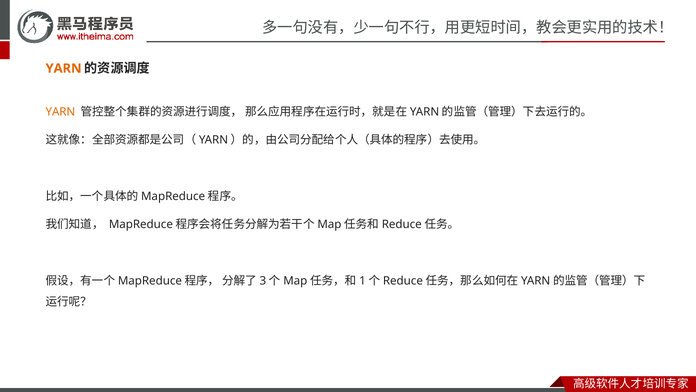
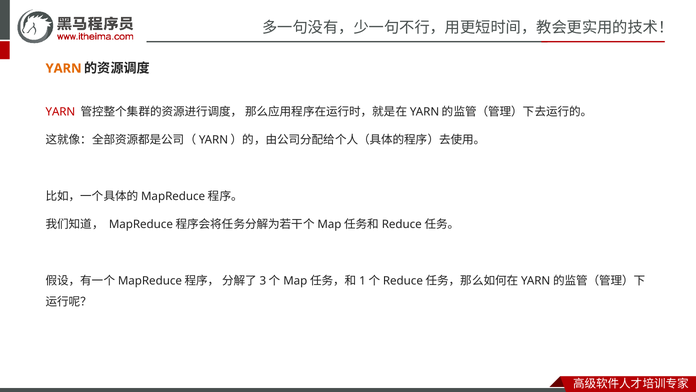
YARN colour: orange -> red (60, 112)
